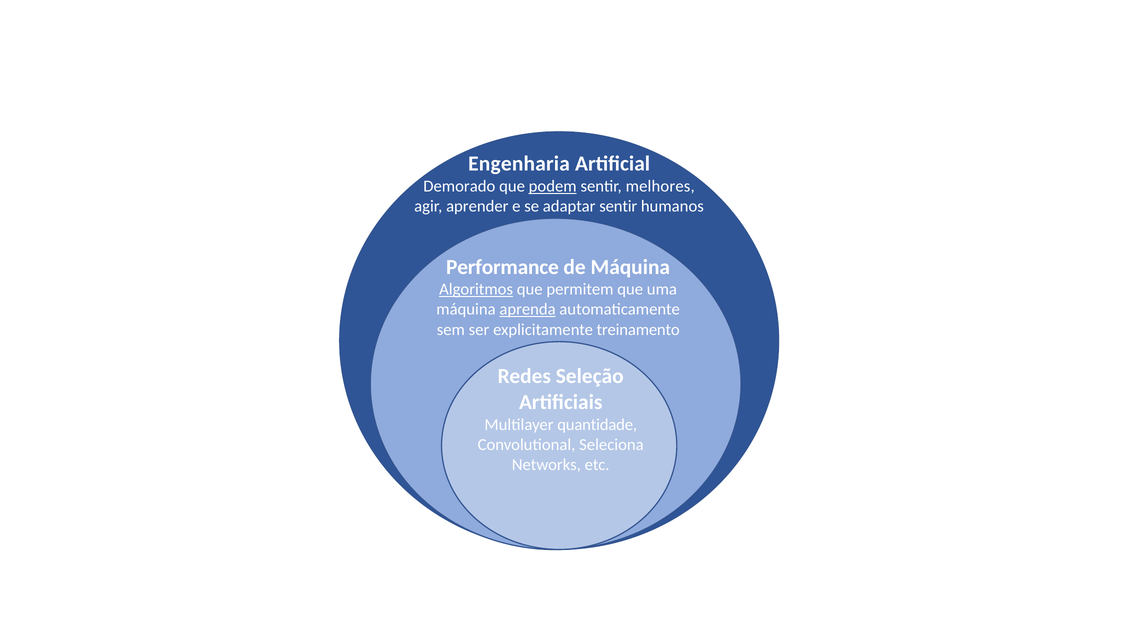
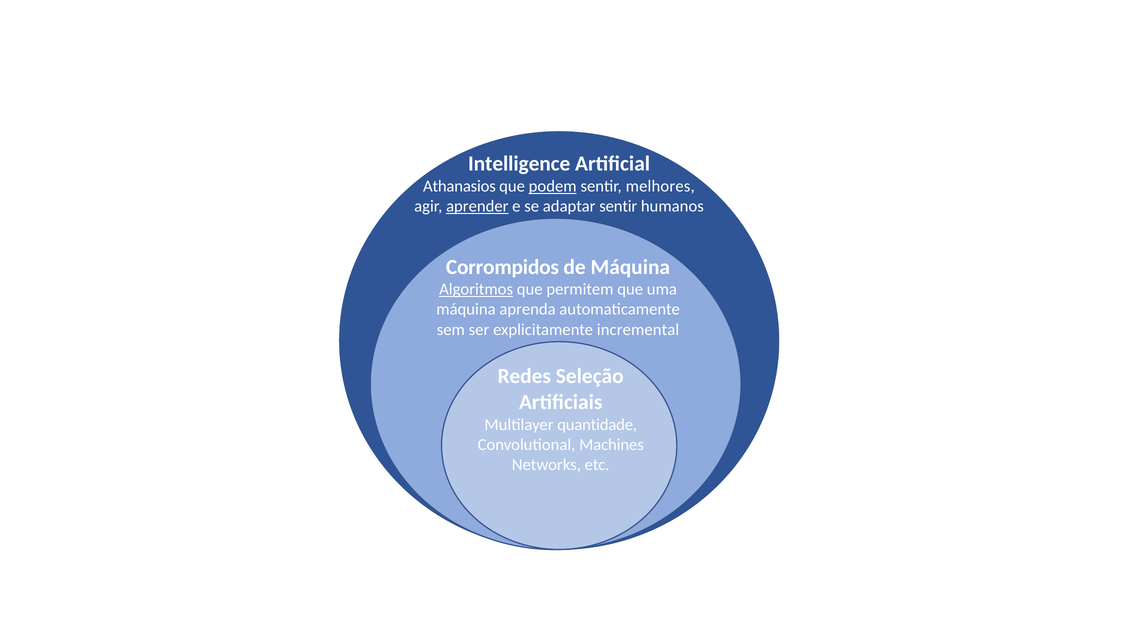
Engenharia: Engenharia -> Intelligence (519, 164)
Demorado: Demorado -> Athanasios (459, 186)
aprender underline: none -> present (477, 206)
Performance: Performance -> Corrompidos (502, 267)
aprenda underline: present -> none (528, 309)
treinamento: treinamento -> incremental (638, 329)
Seleciona: Seleciona -> Machines (611, 444)
